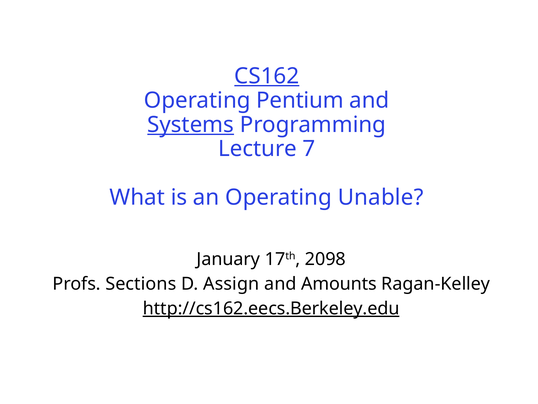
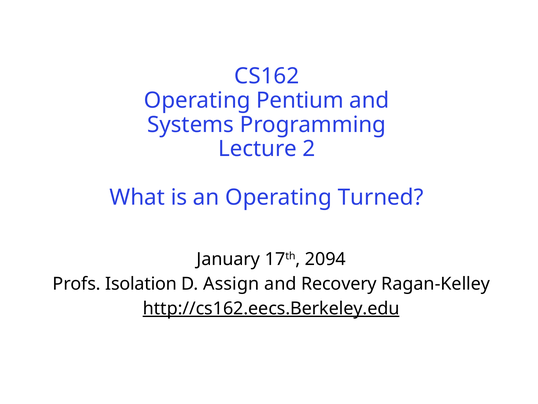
CS162 underline: present -> none (267, 76)
Systems underline: present -> none (191, 124)
7: 7 -> 2 (309, 149)
Unable: Unable -> Turned (381, 197)
2098: 2098 -> 2094 (325, 259)
Sections: Sections -> Isolation (141, 284)
Amounts: Amounts -> Recovery (339, 284)
